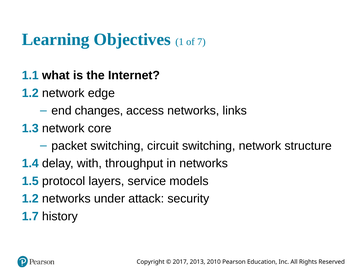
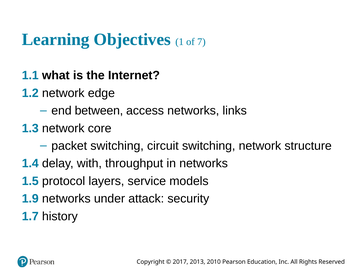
changes: changes -> between (99, 111)
1.2: 1.2 -> 1.9 (30, 199)
